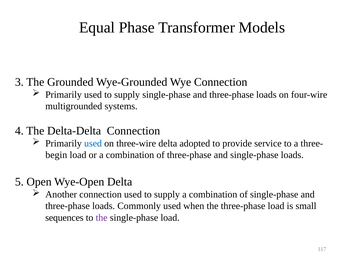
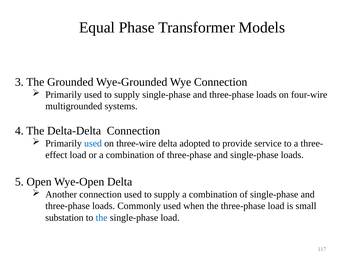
begin: begin -> effect (56, 154)
sequences: sequences -> substation (64, 217)
the colour: purple -> blue (102, 217)
